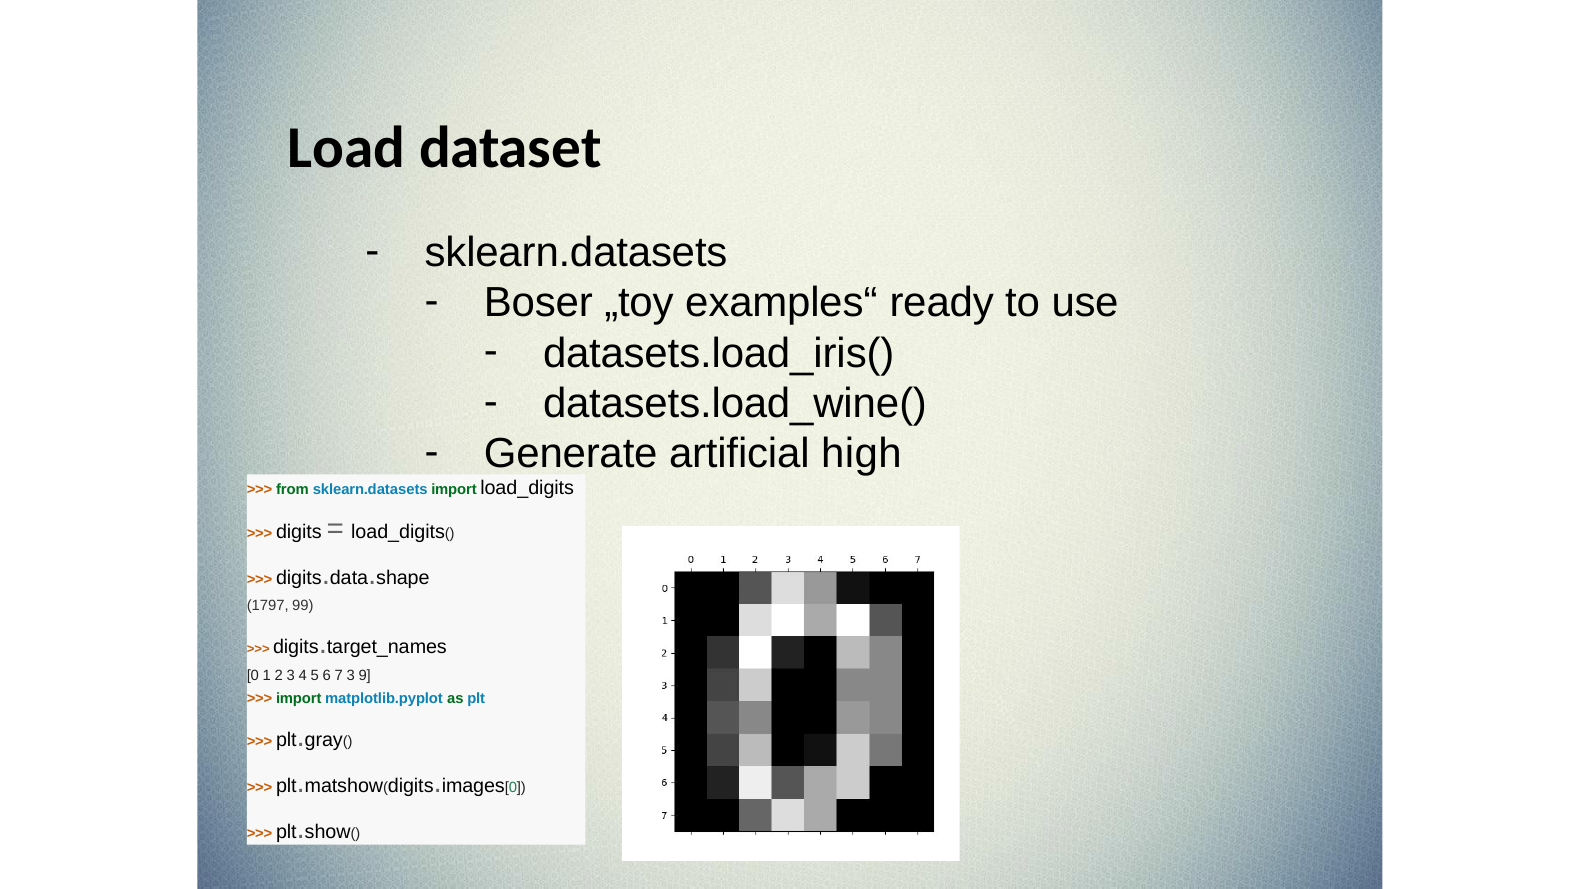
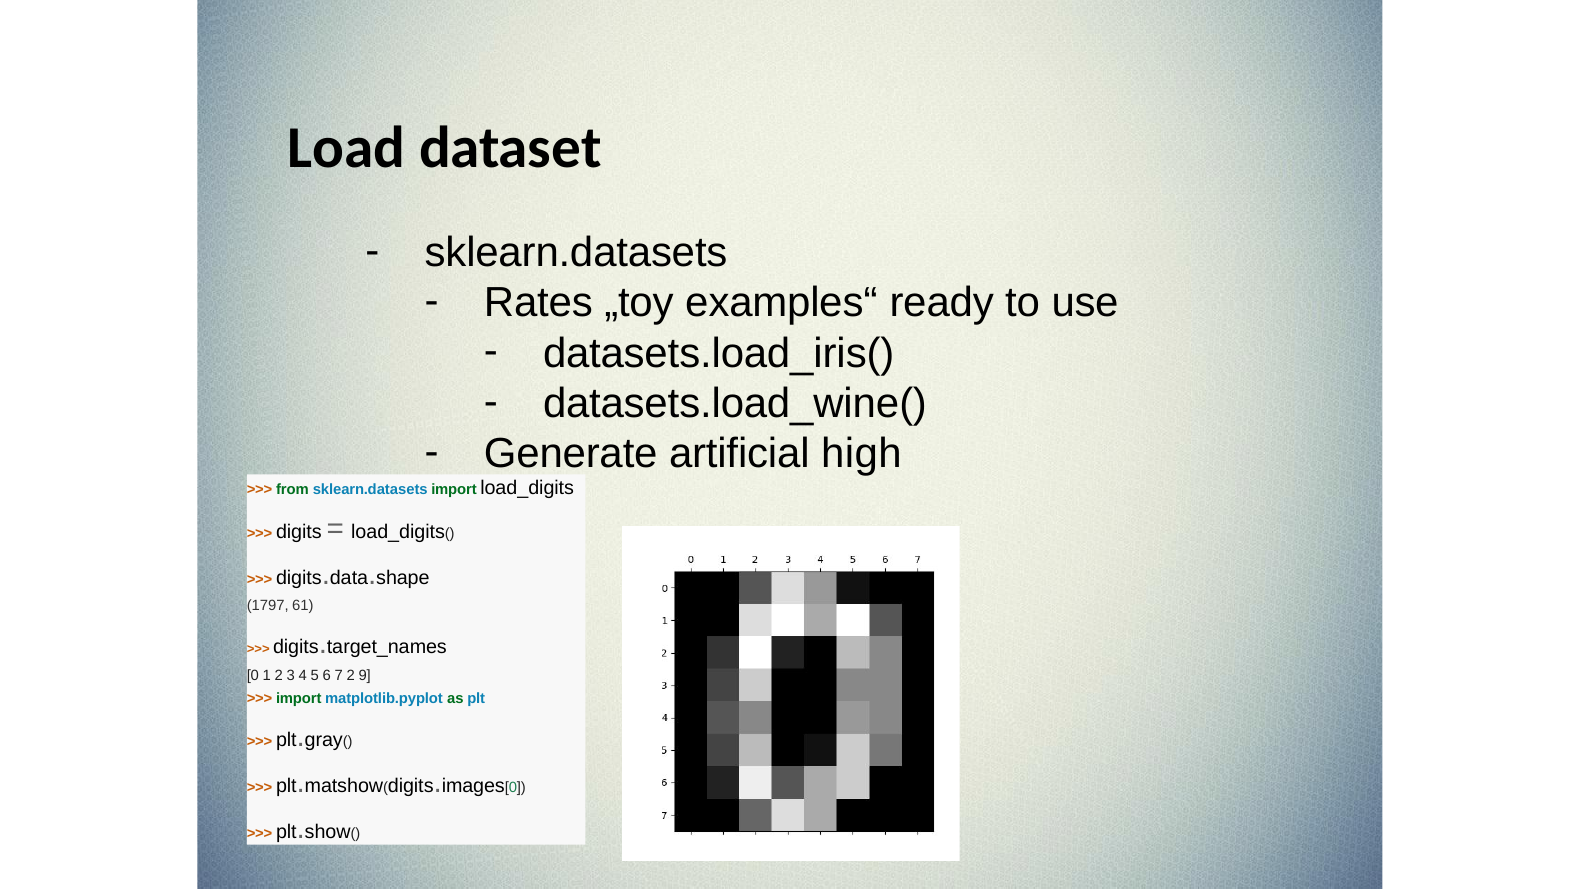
Boser: Boser -> Rates (538, 303)
99: 99 -> 61 (303, 606)
7 3: 3 -> 2 (351, 675)
